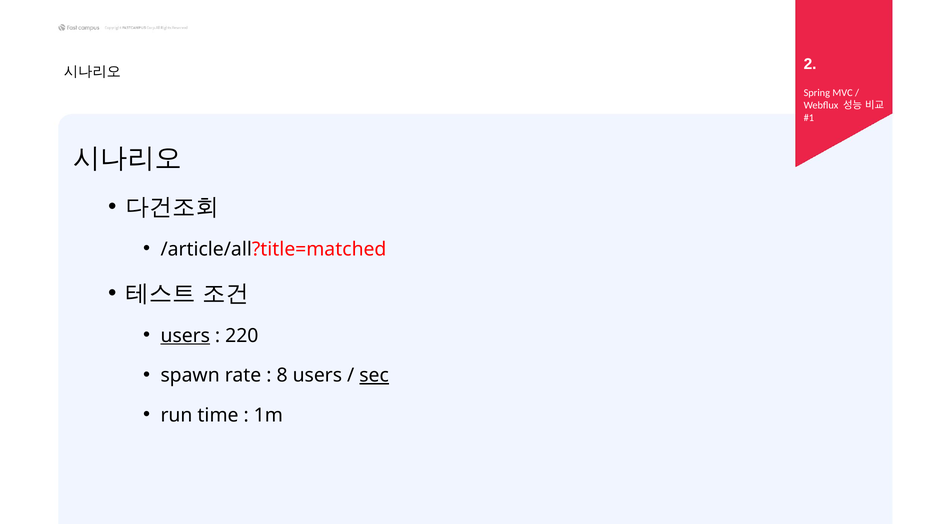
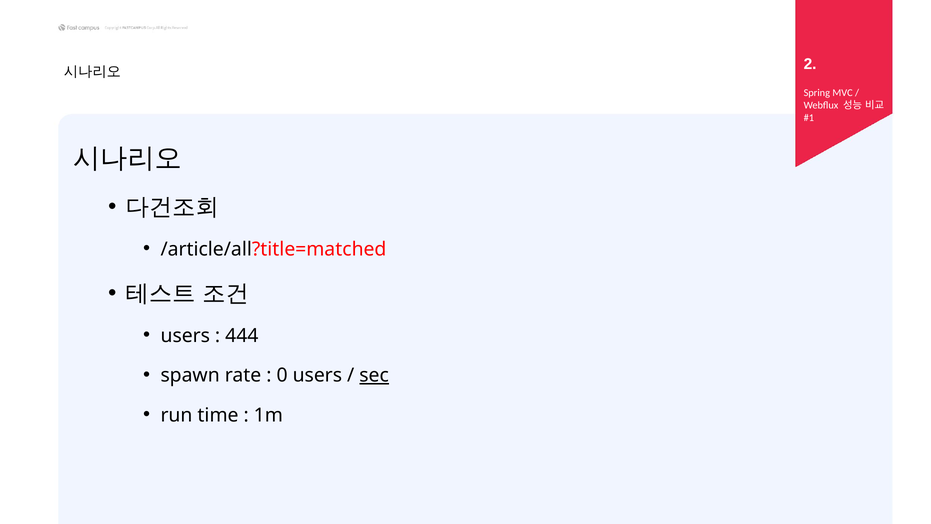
users underline: present -> none (185, 335)
220: 220 -> 444 (242, 335)
8: 8 -> 0 (282, 375)
